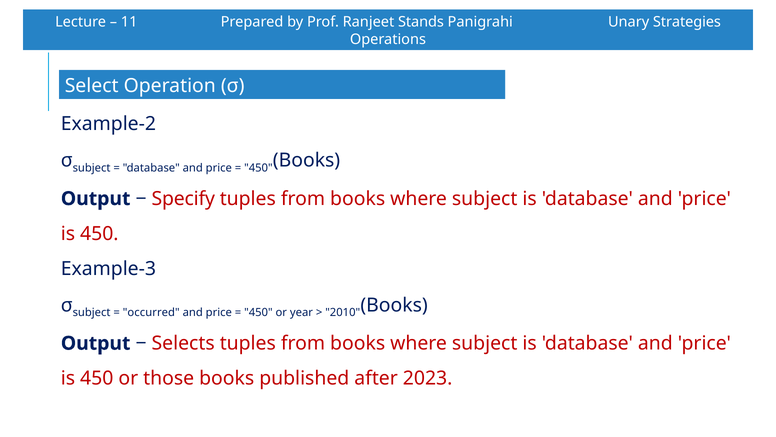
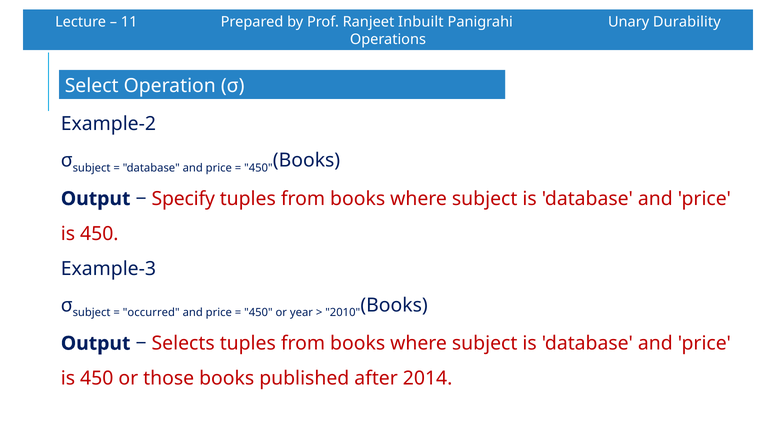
Stands: Stands -> Inbuilt (421, 22)
Strategies: Strategies -> Durability (687, 22)
2023: 2023 -> 2014 (428, 378)
